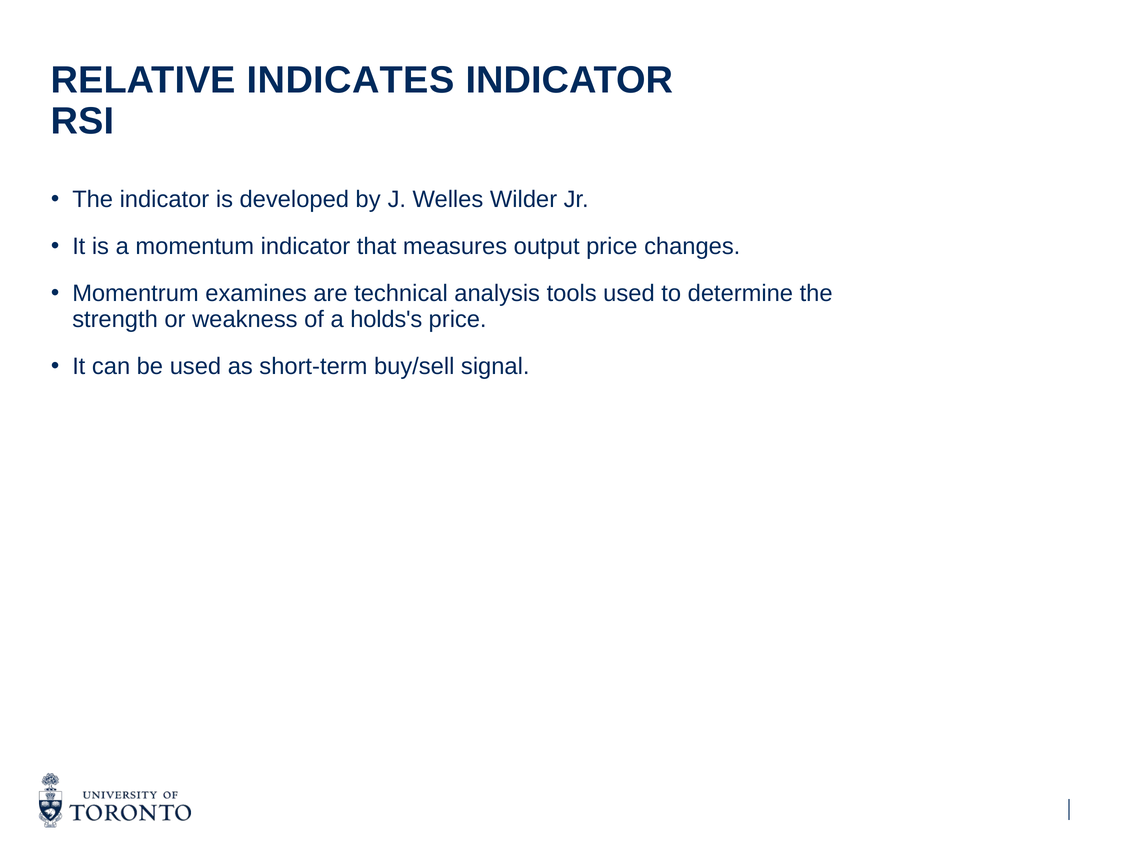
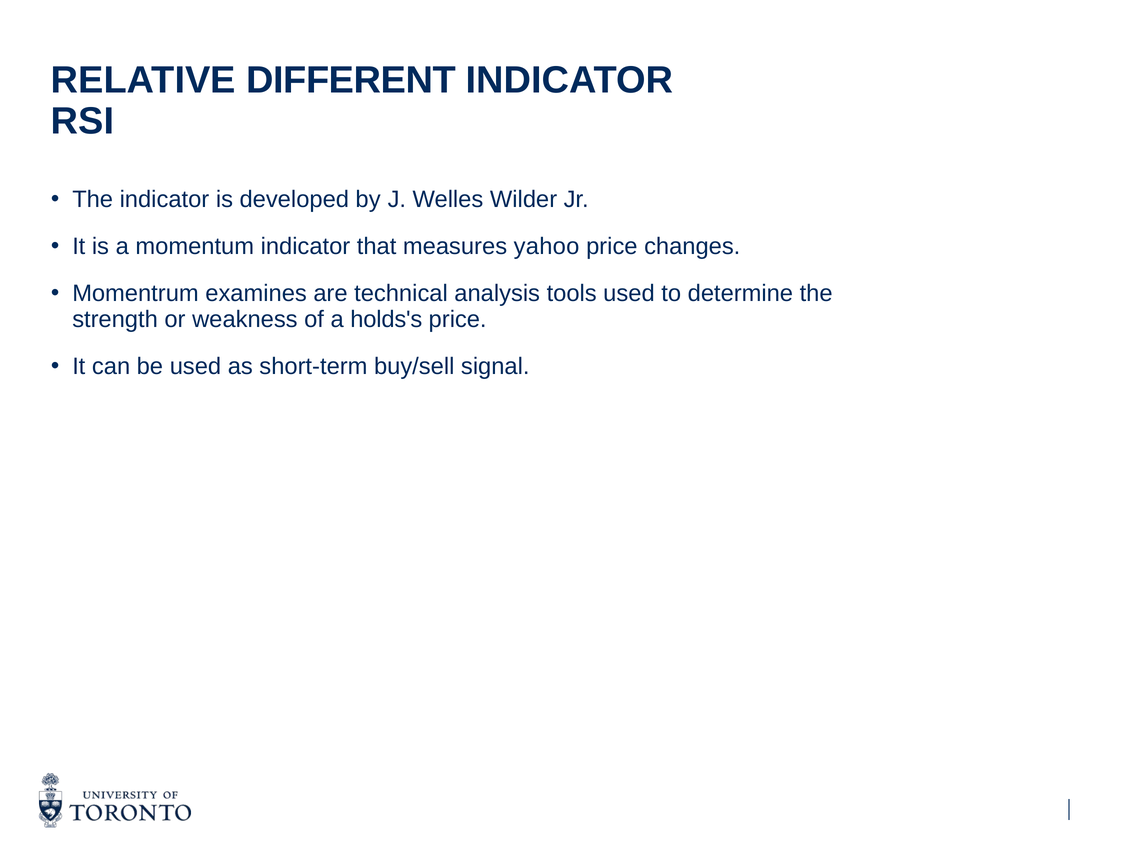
INDICATES: INDICATES -> DIFFERENT (351, 80)
output: output -> yahoo (547, 246)
